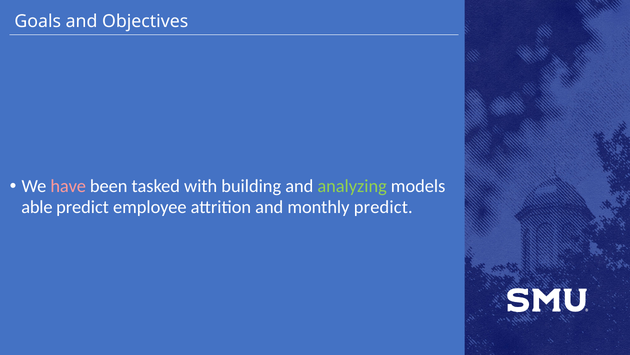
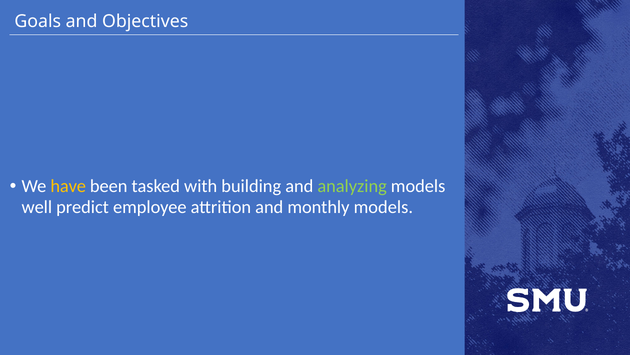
have colour: pink -> yellow (68, 186)
able: able -> well (37, 207)
monthly predict: predict -> models (383, 207)
